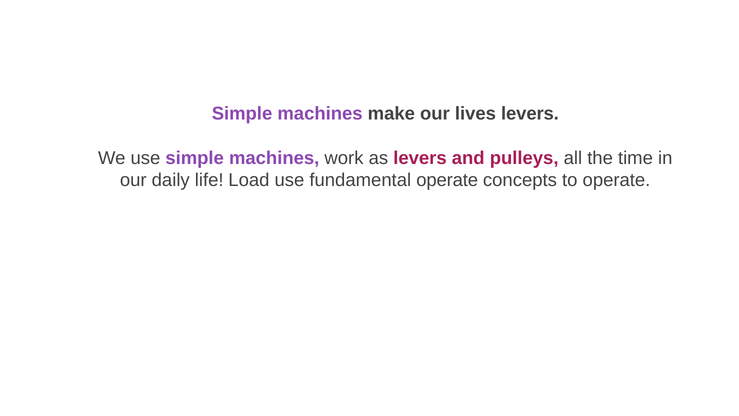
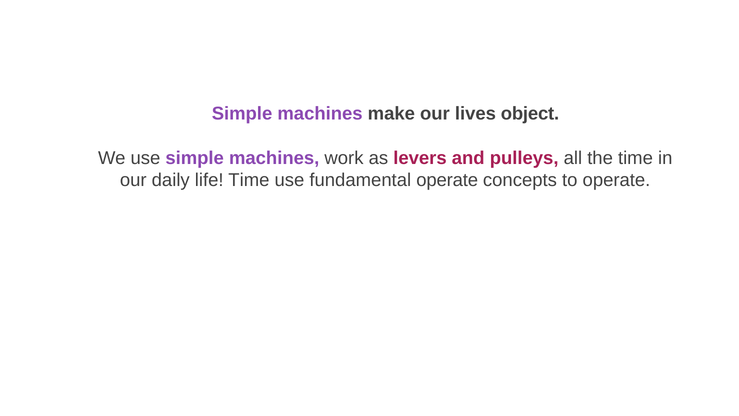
lives levers: levers -> object (530, 114)
life Load: Load -> Time (249, 180)
